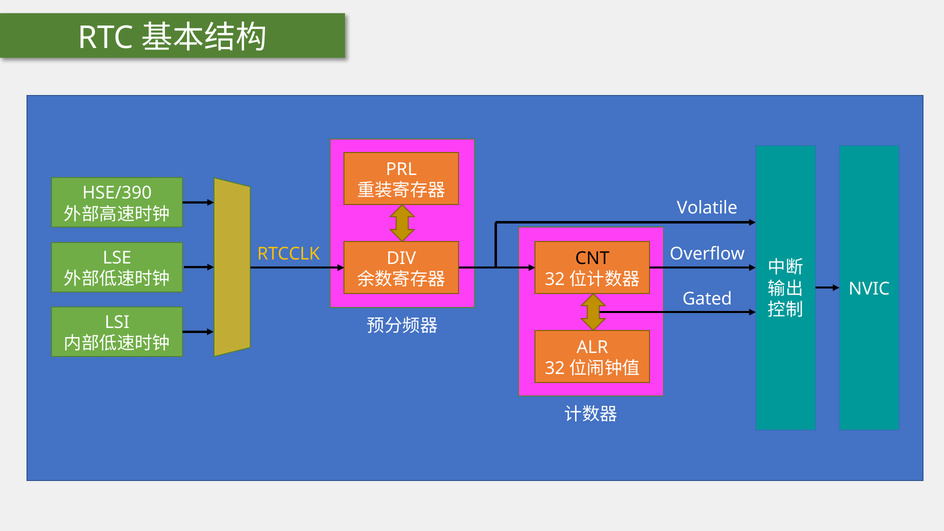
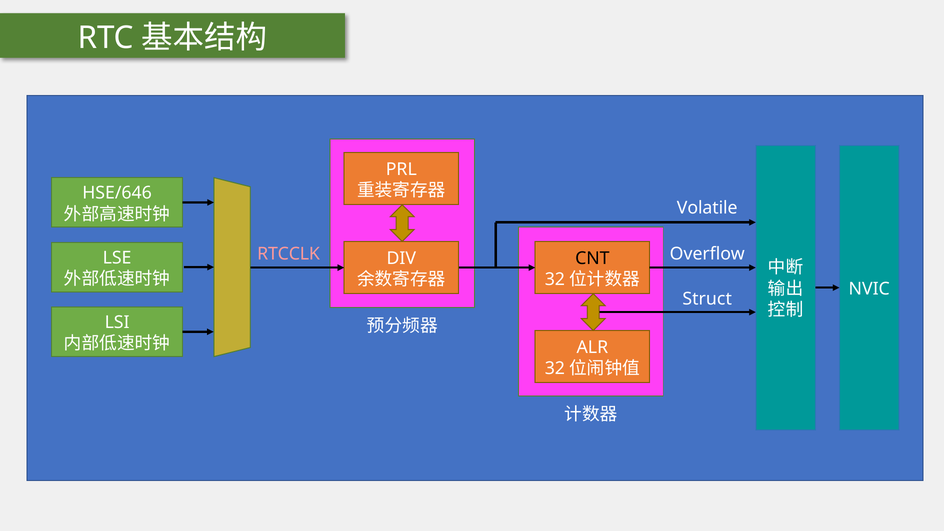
HSE/390: HSE/390 -> HSE/646 (117, 193)
RTCCLK colour: yellow -> pink (289, 254)
Gated: Gated -> Struct (707, 299)
